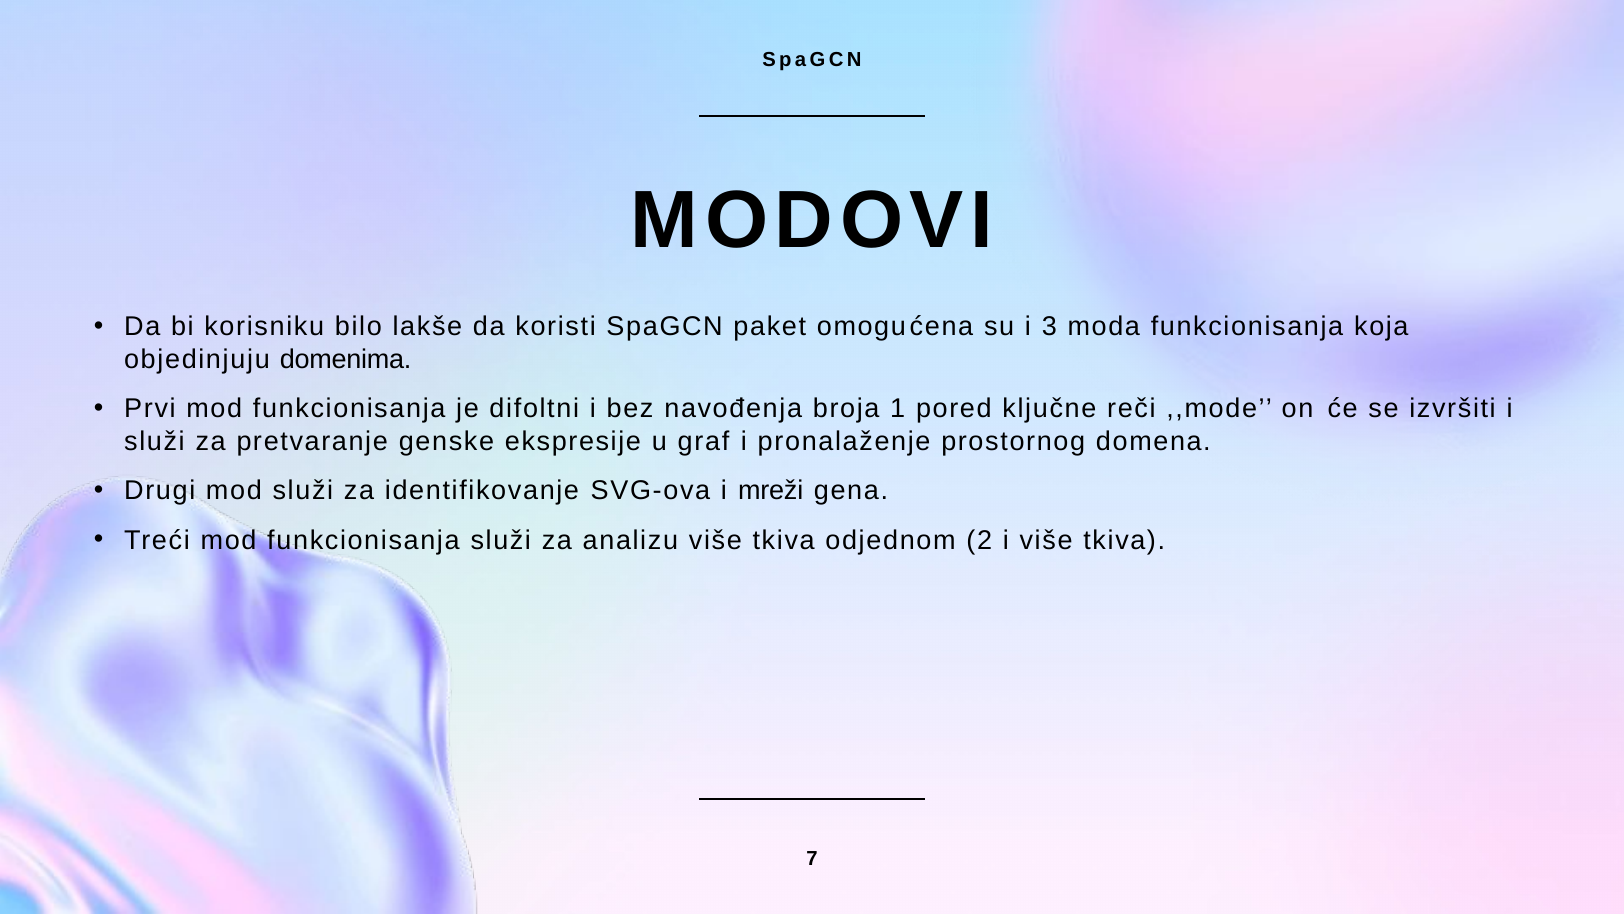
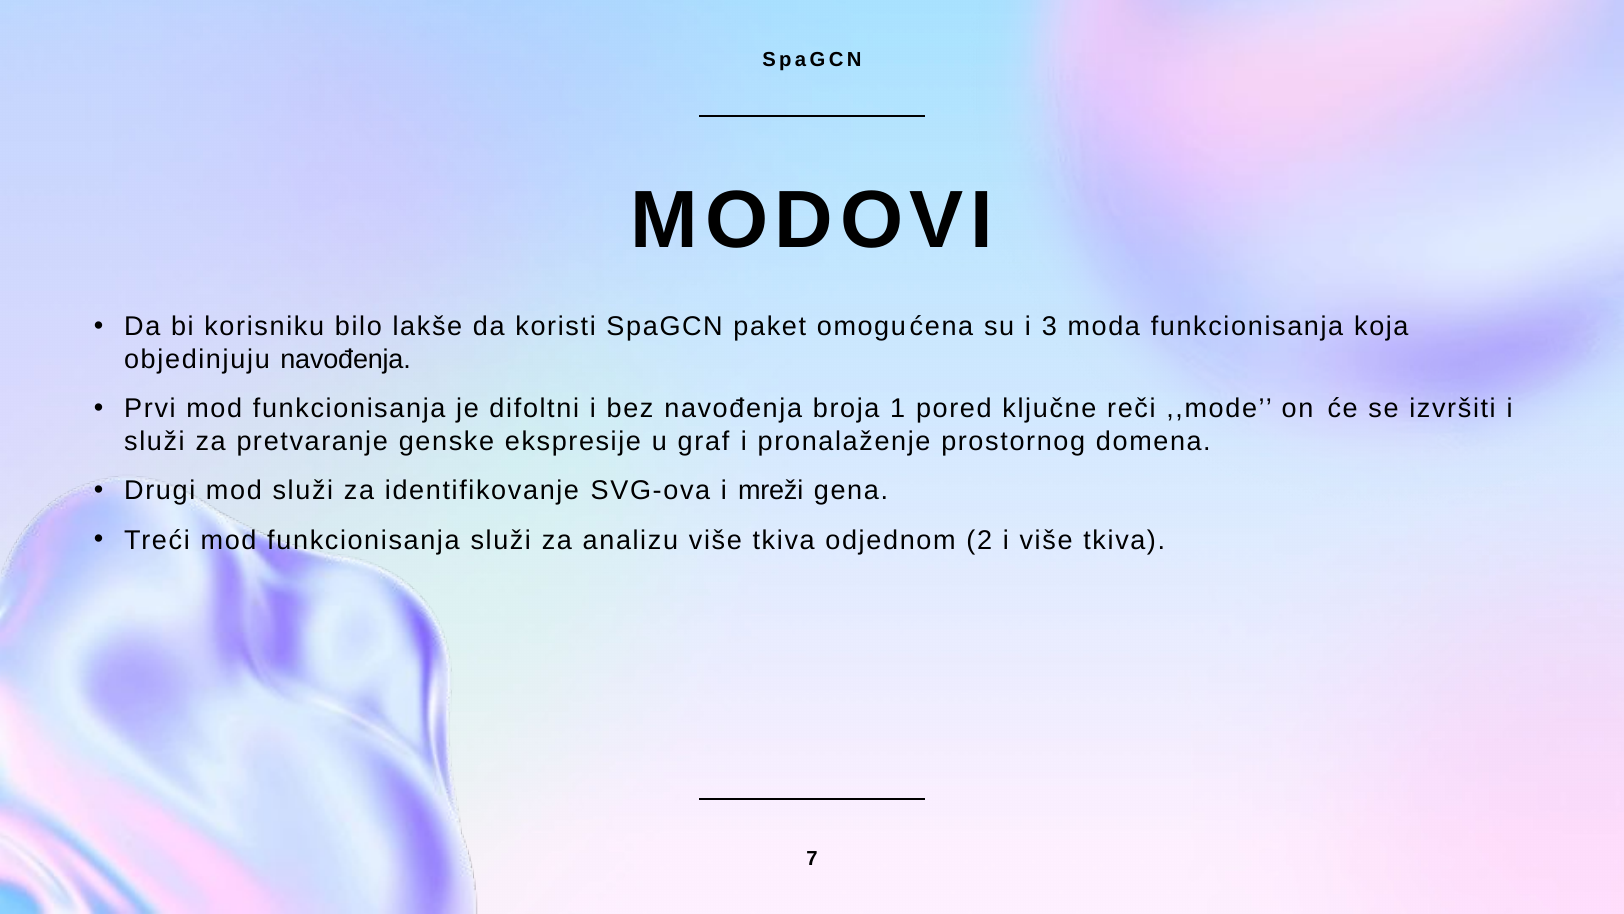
objedinjuju domenima: domenima -> navođenja (346, 359)
